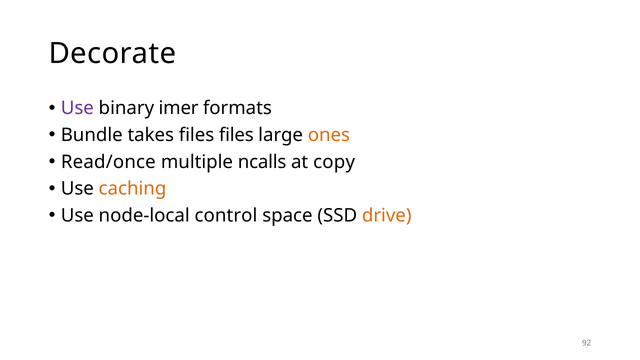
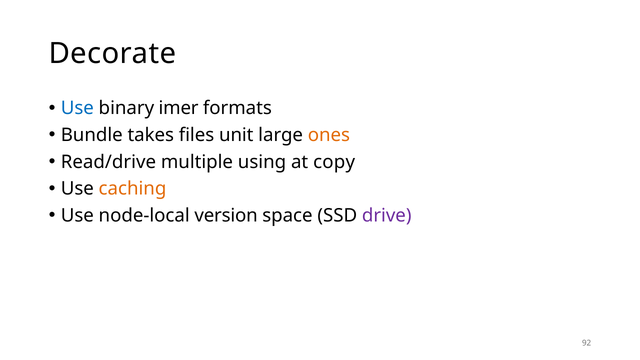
Use colour: purple -> blue (77, 108)
files files: files -> unit (236, 135)
Read/once: Read/once -> Read/drive (108, 162)
ncalls: ncalls -> using (262, 162)
control: control -> version (226, 216)
drive colour: orange -> purple (387, 216)
